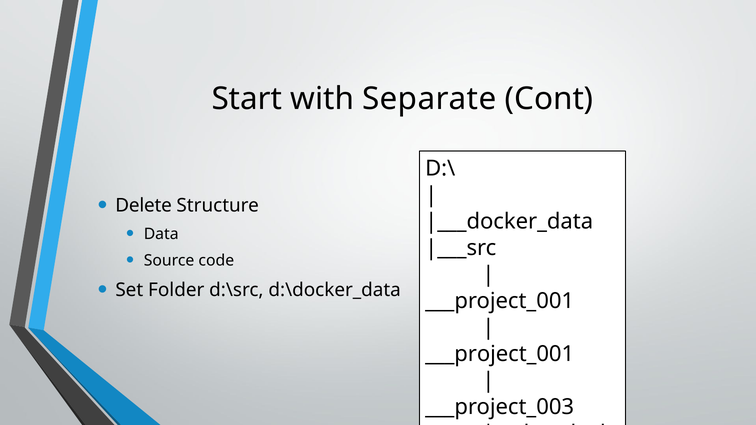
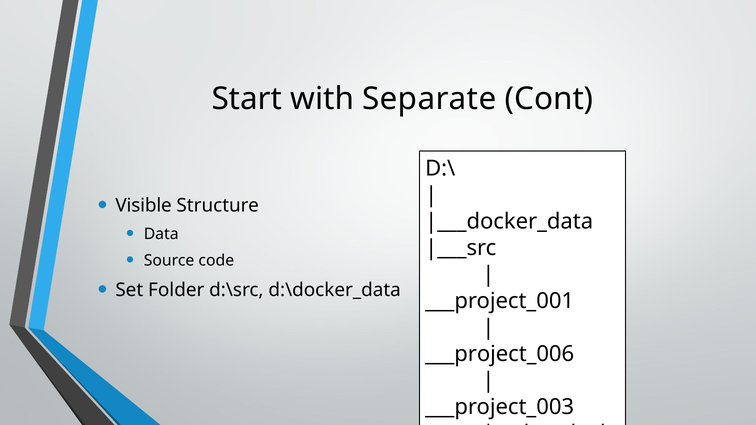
Delete: Delete -> Visible (144, 206)
___project_001: ___project_001 -> ___project_006 (500, 354)
